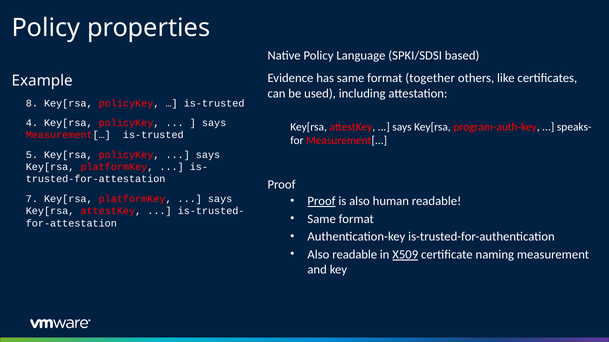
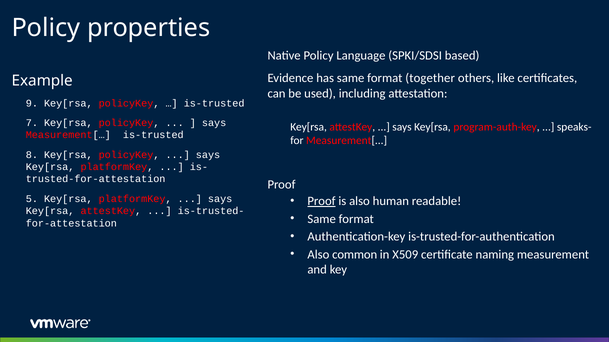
8: 8 -> 9 (32, 103)
4: 4 -> 7 (32, 123)
5: 5 -> 8 (32, 155)
7: 7 -> 5 (32, 199)
Also readable: readable -> common (355, 255)
X509 underline: present -> none (405, 255)
